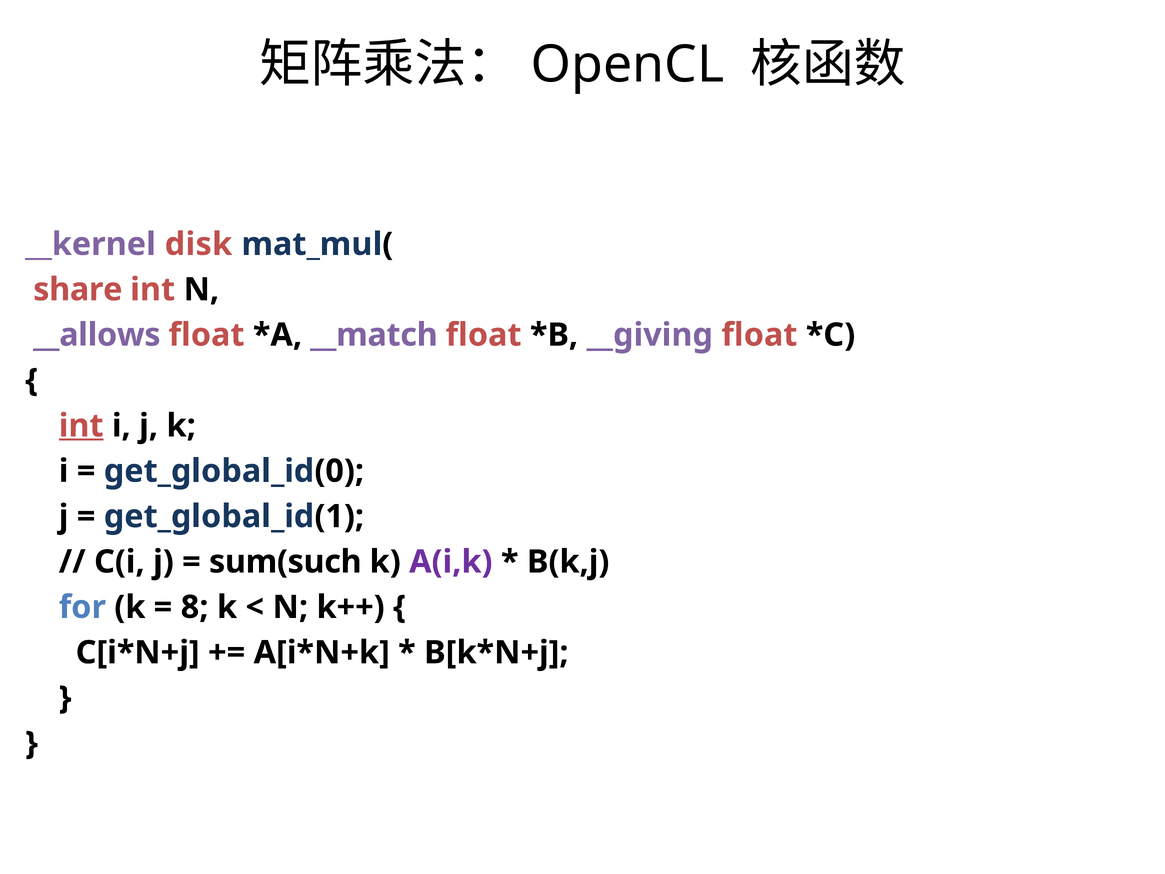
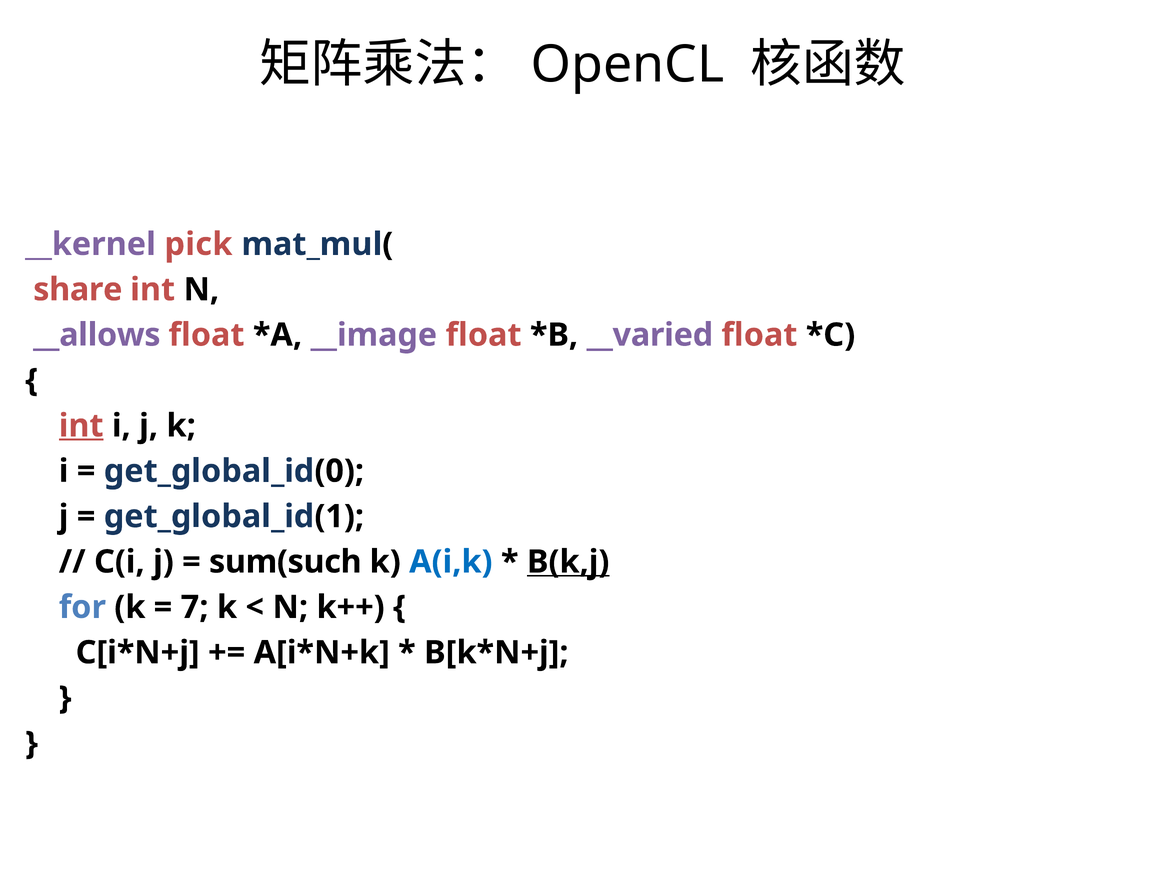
disk: disk -> pick (198, 244)
__match: __match -> __image (374, 335)
__giving: __giving -> __varied (650, 335)
A(i,k colour: purple -> blue (451, 562)
B(k,j underline: none -> present (568, 562)
8: 8 -> 7 (195, 607)
